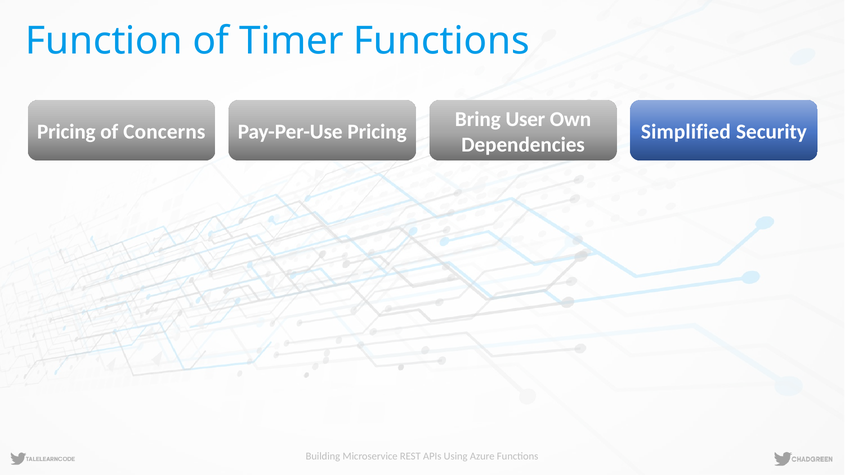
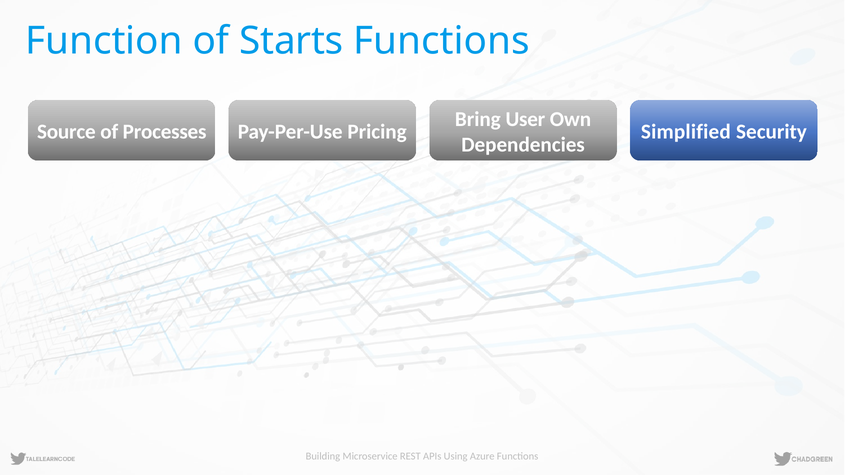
Timer: Timer -> Starts (291, 41)
Pricing: Pricing -> Source (66, 132)
Concerns: Concerns -> Processes (165, 132)
